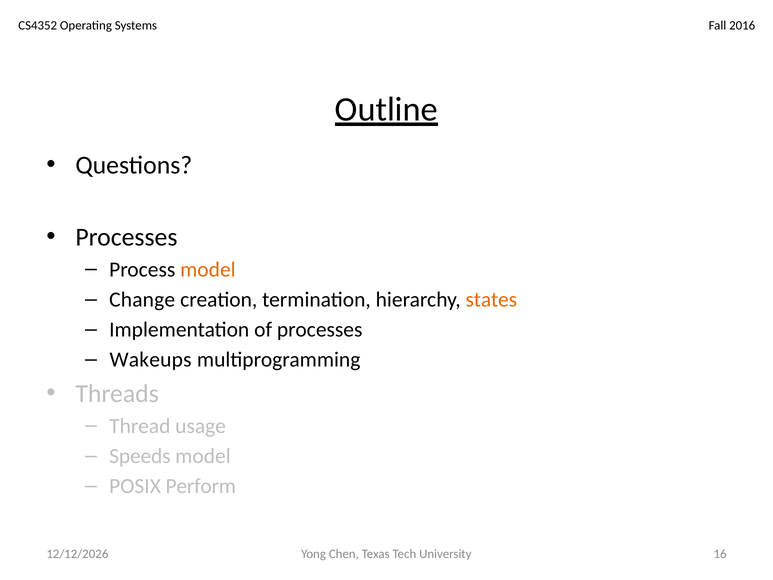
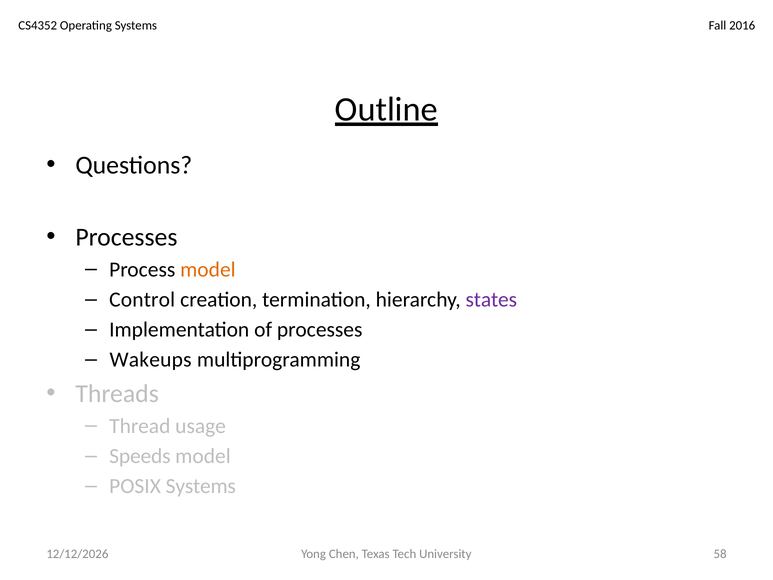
Change: Change -> Control (142, 300)
states colour: orange -> purple (491, 300)
POSIX Perform: Perform -> Systems (201, 486)
16: 16 -> 58 (720, 554)
